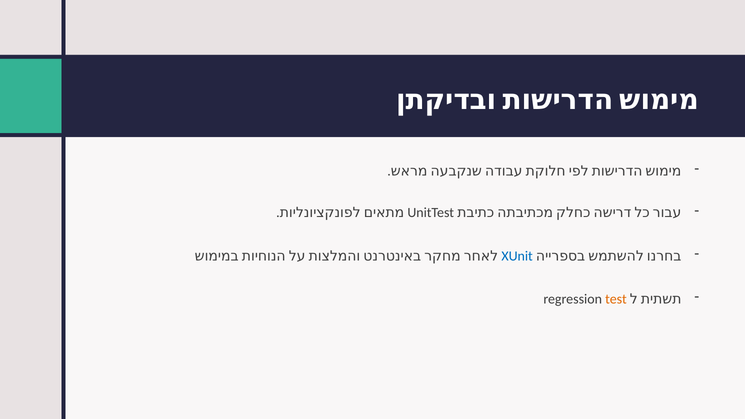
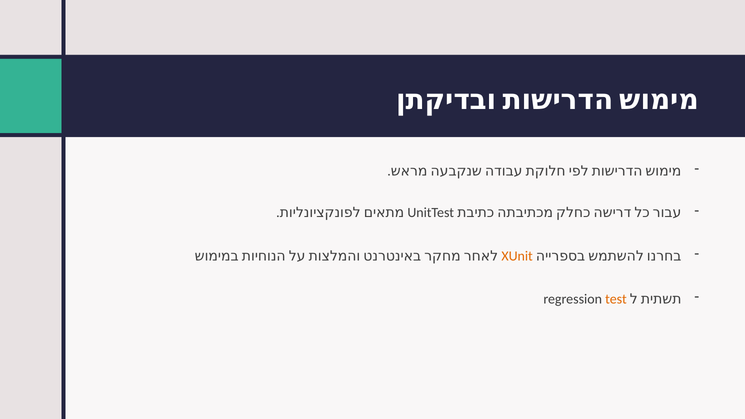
XUnit colour: blue -> orange (517, 256)
